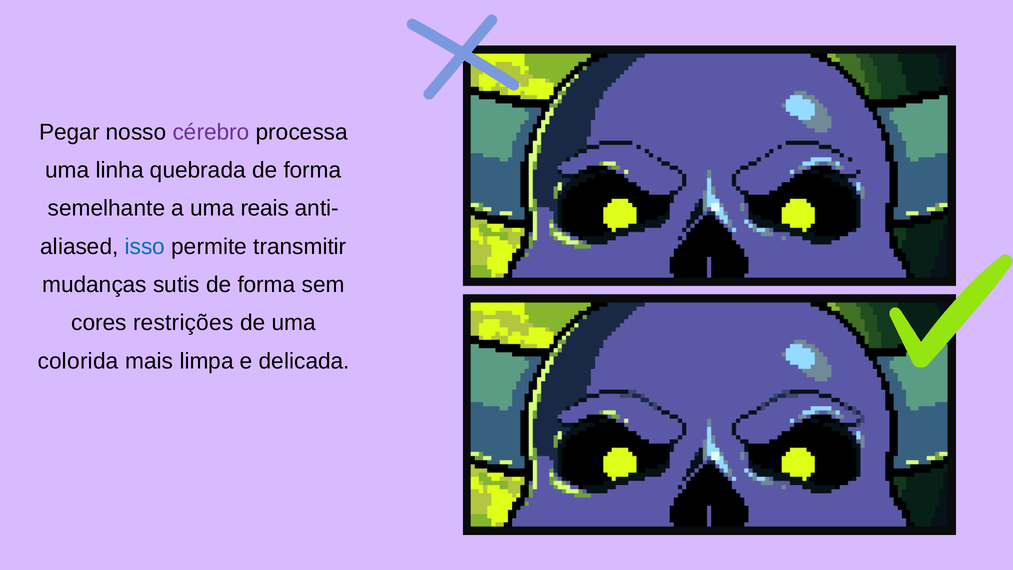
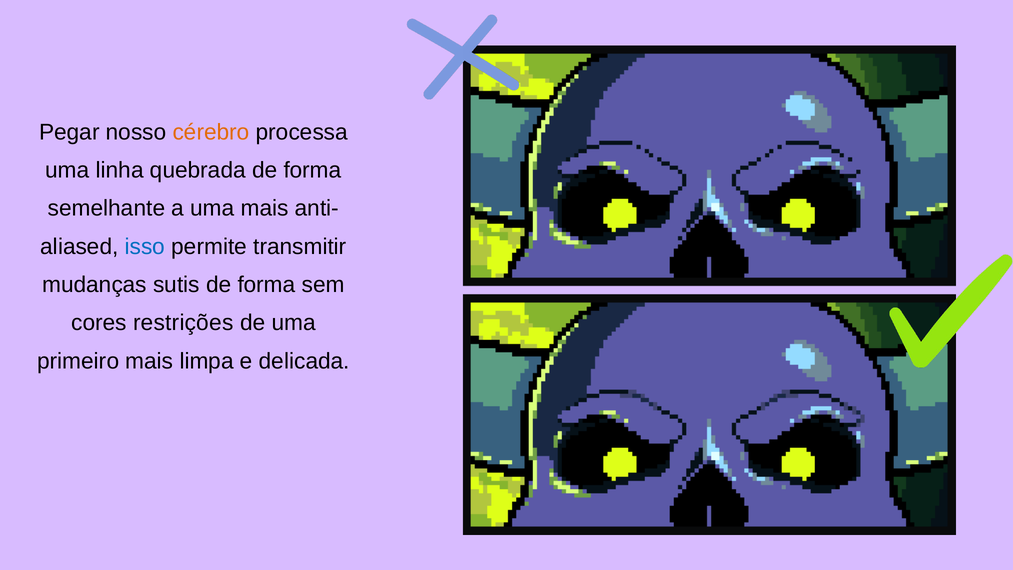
cérebro colour: purple -> orange (211, 132)
uma reais: reais -> mais (265, 208)
colorida: colorida -> primeiro (78, 361)
